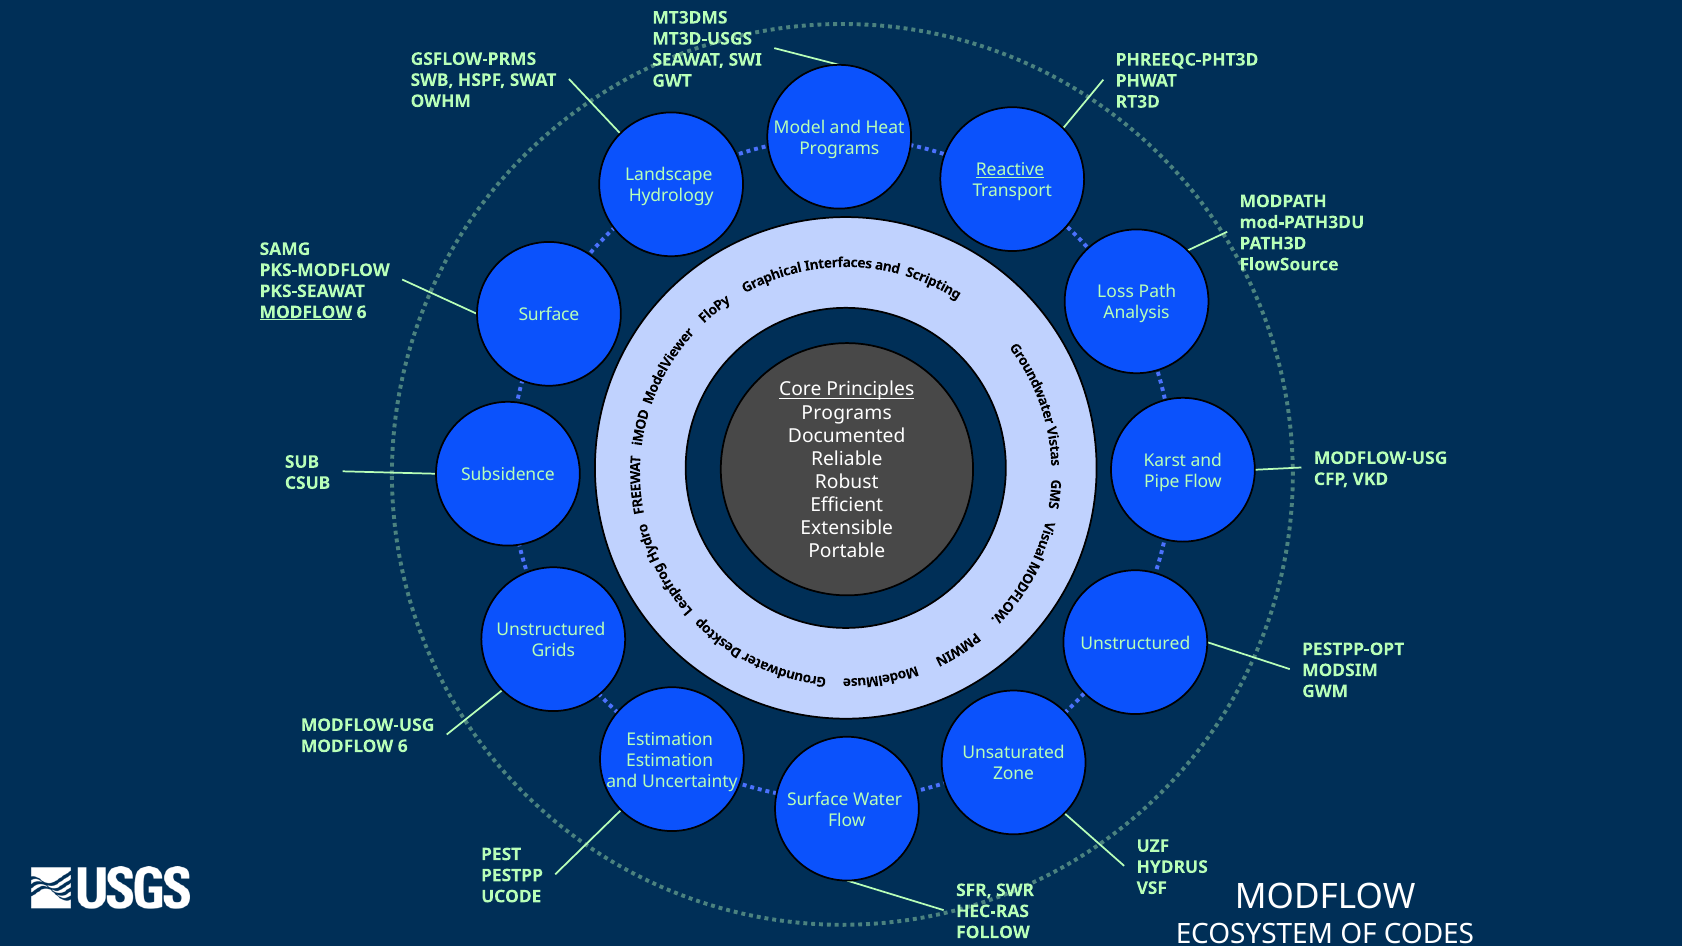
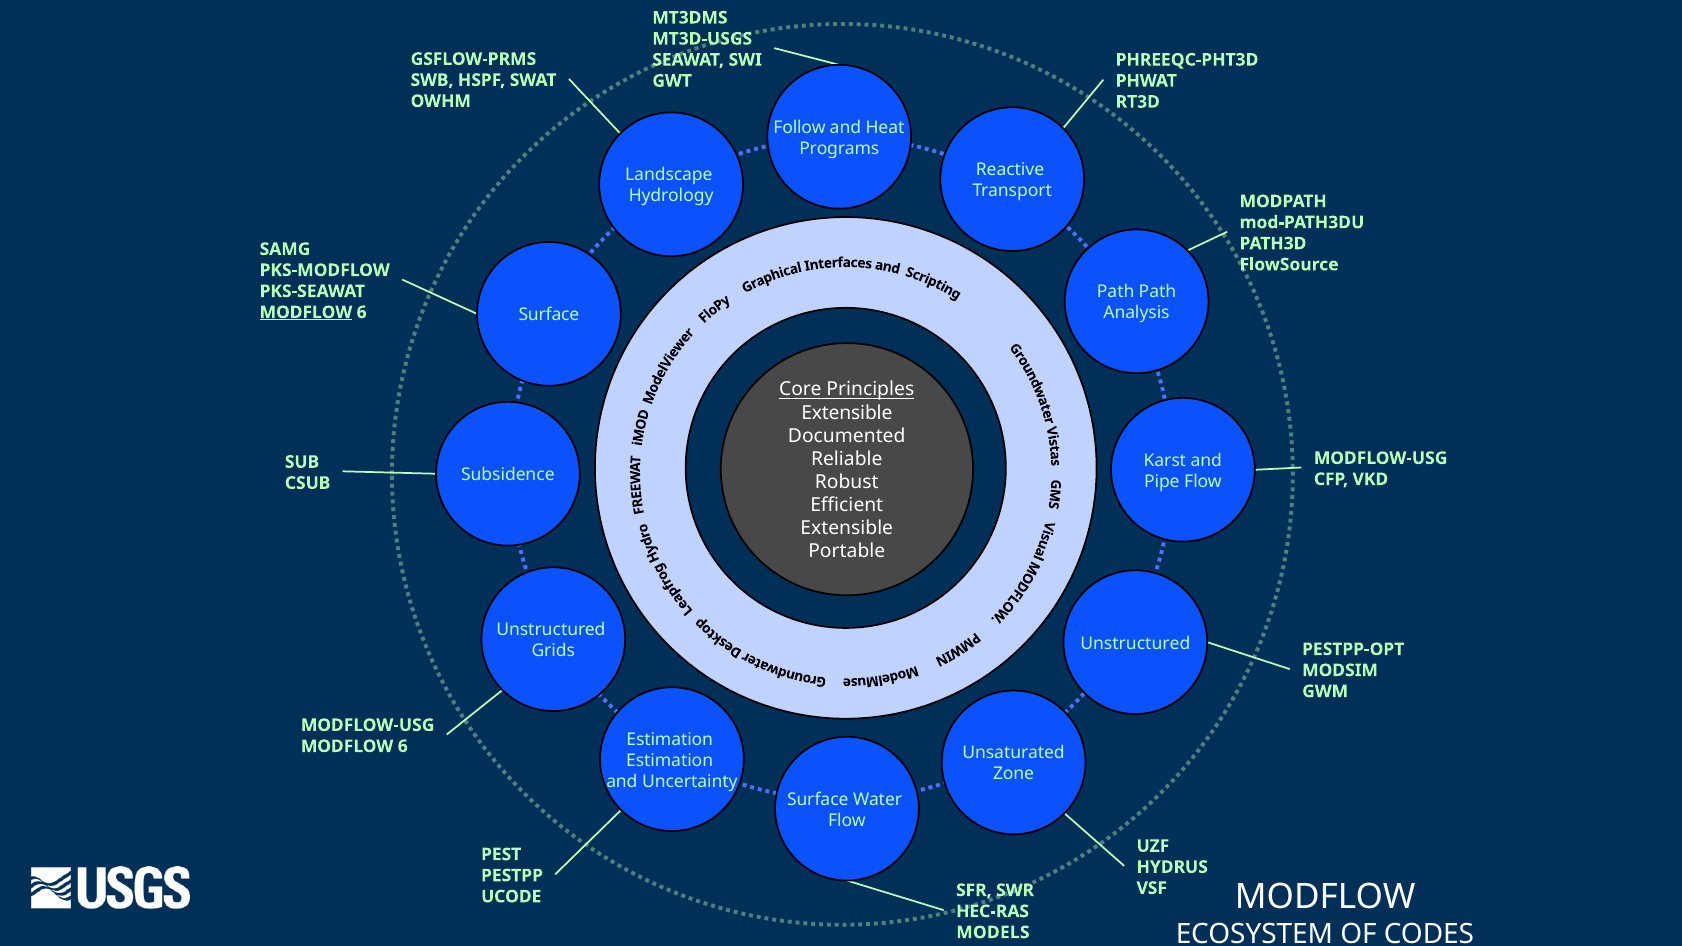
Model: Model -> Follow (800, 127)
Reactive underline: present -> none (1010, 170)
Loss: Loss -> Path (1116, 292)
Programs: Programs -> Extensible (847, 413)
FOLLOW: FOLLOW -> MODELS (993, 933)
